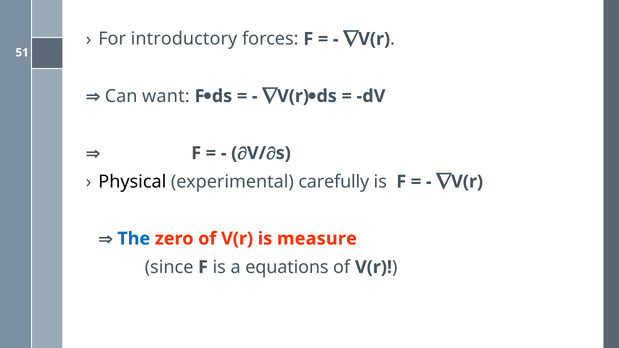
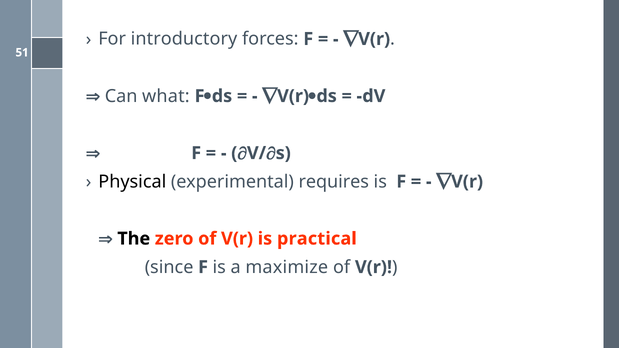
want: want -> what (166, 96)
carefully: carefully -> requires (334, 182)
The colour: blue -> black (134, 239)
measure: measure -> practical (317, 239)
equations: equations -> maximize (287, 267)
